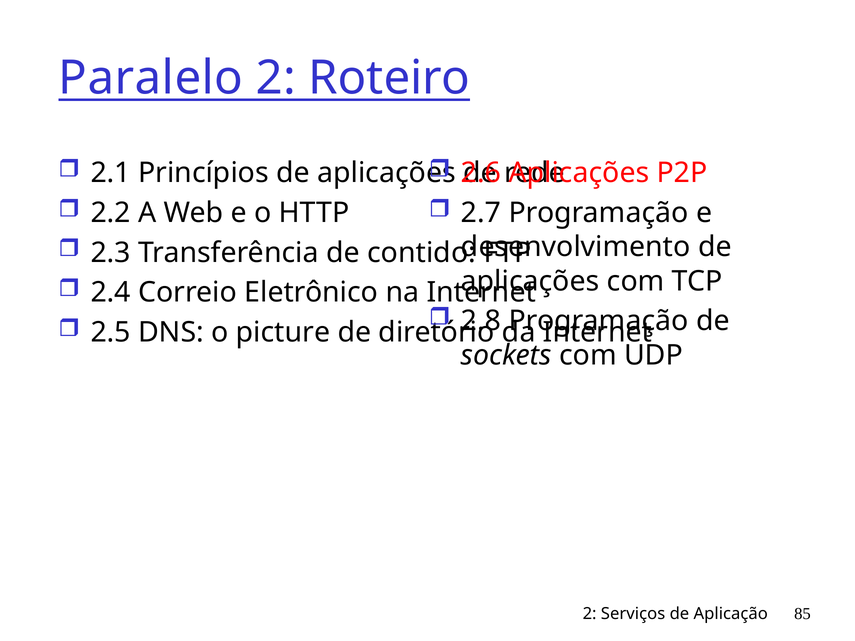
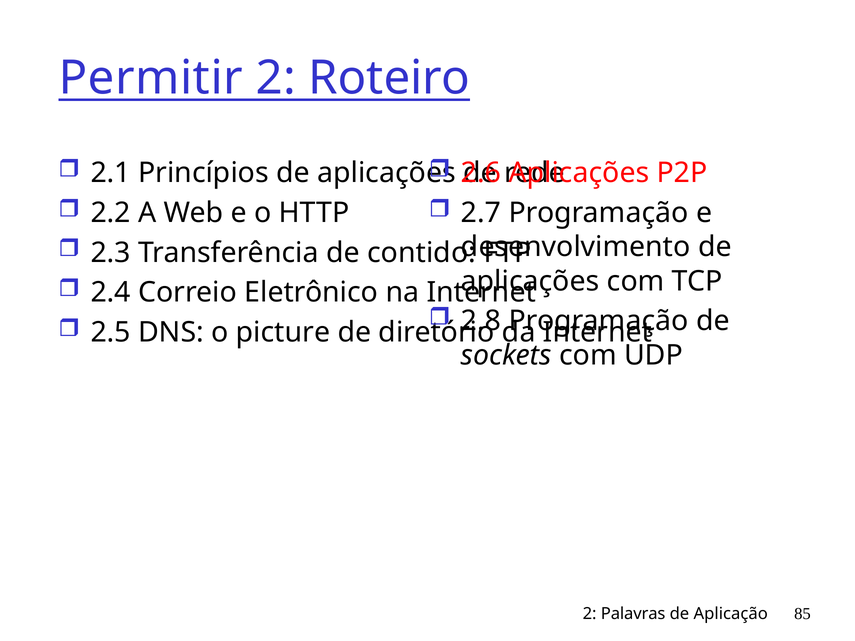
Paralelo: Paralelo -> Permitir (151, 78)
Serviços: Serviços -> Palavras (633, 614)
